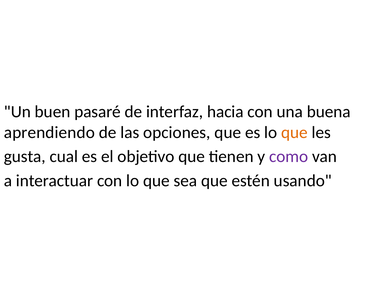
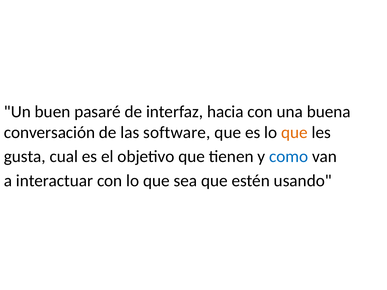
aprendiendo: aprendiendo -> conversación (49, 133)
opciones: opciones -> software (177, 133)
como colour: purple -> blue (289, 157)
